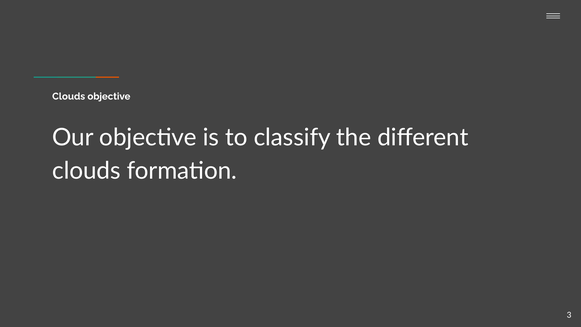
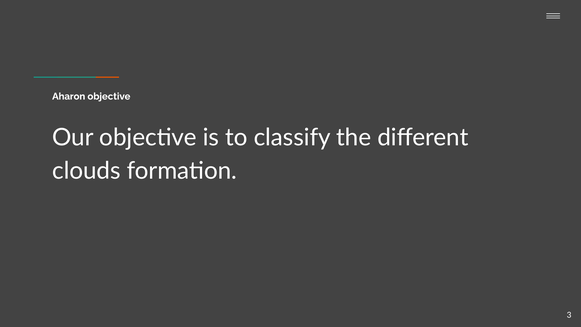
Clouds: Clouds -> Aharon (69, 96)
